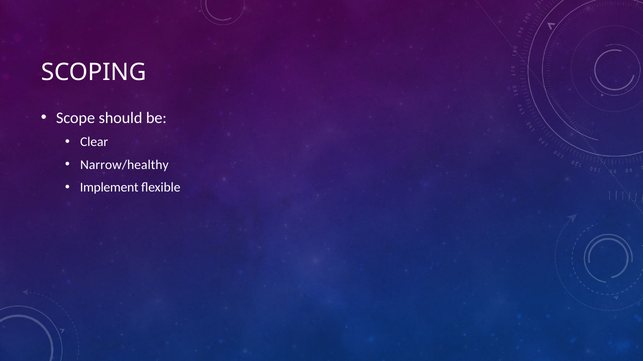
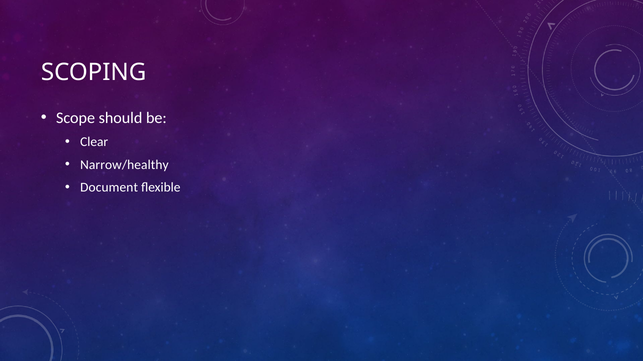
Implement: Implement -> Document (109, 188)
